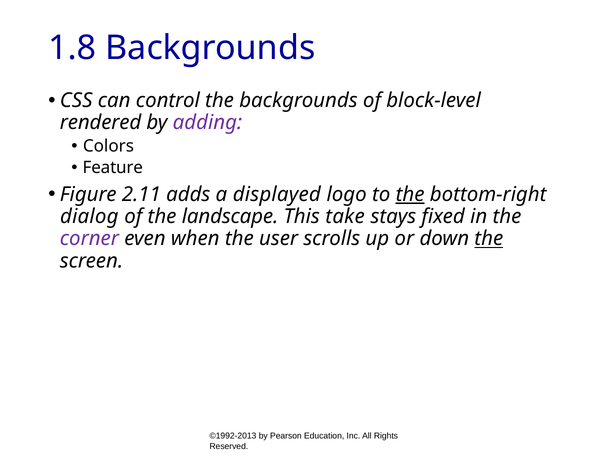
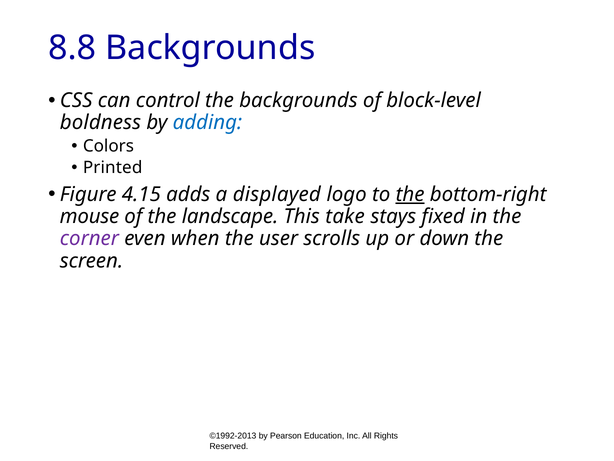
1.8: 1.8 -> 8.8 (72, 48)
rendered: rendered -> boldness (100, 123)
adding colour: purple -> blue (207, 123)
Feature: Feature -> Printed (113, 168)
2.11: 2.11 -> 4.15 (141, 194)
dialog: dialog -> mouse (89, 216)
the underline: present -> none (489, 238)
